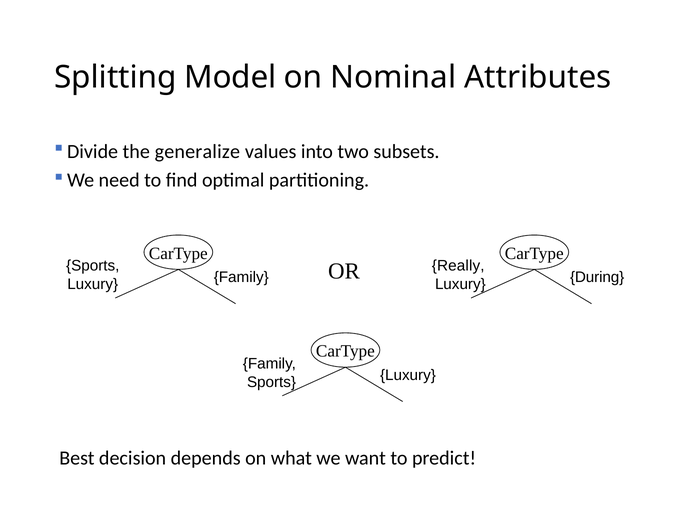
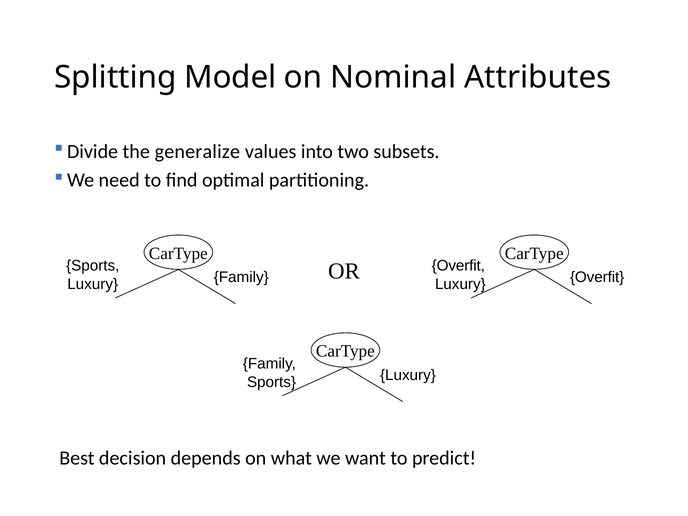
Really: Really -> Overfit (458, 266)
Luxury During: During -> Overfit (597, 277)
